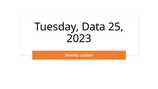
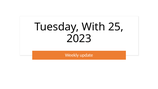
Data: Data -> With (93, 27)
